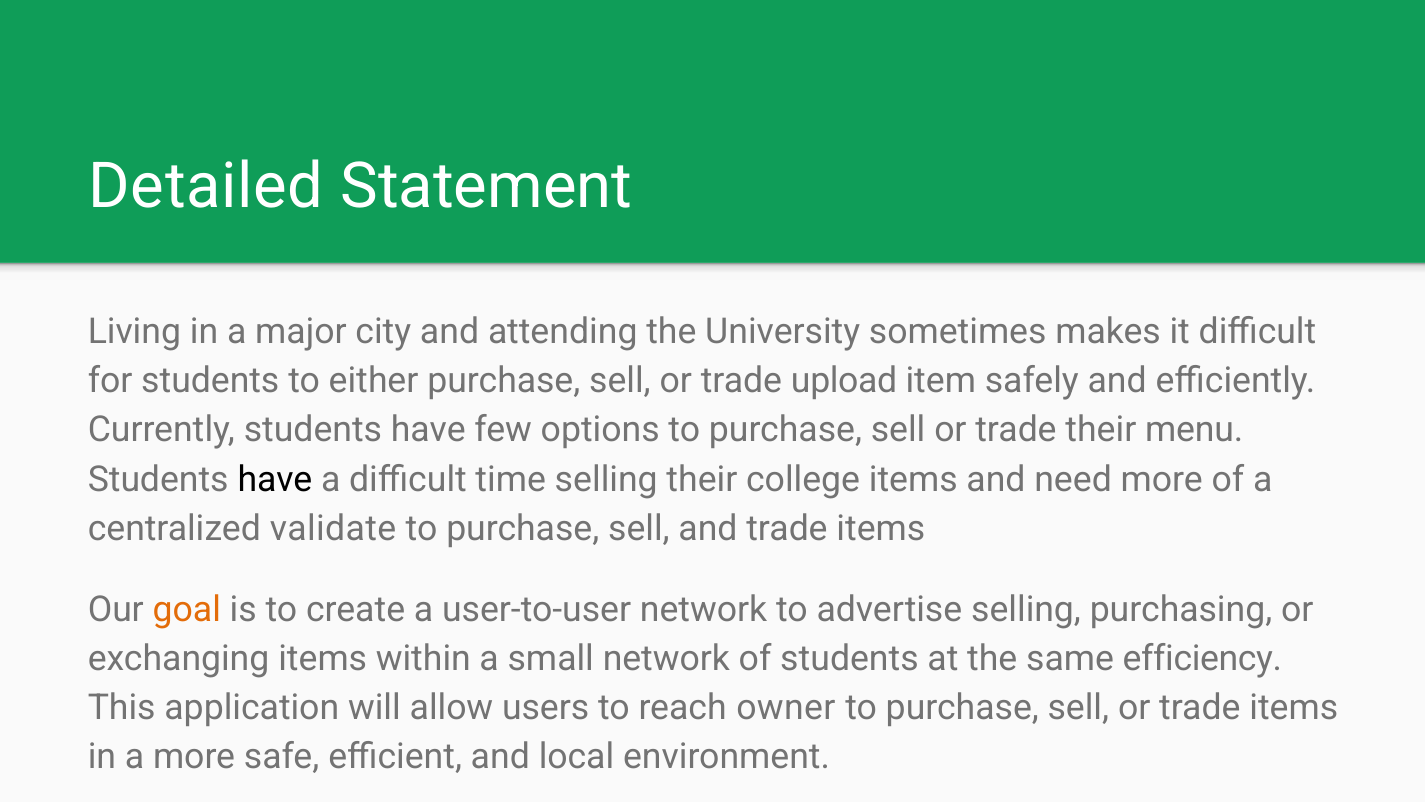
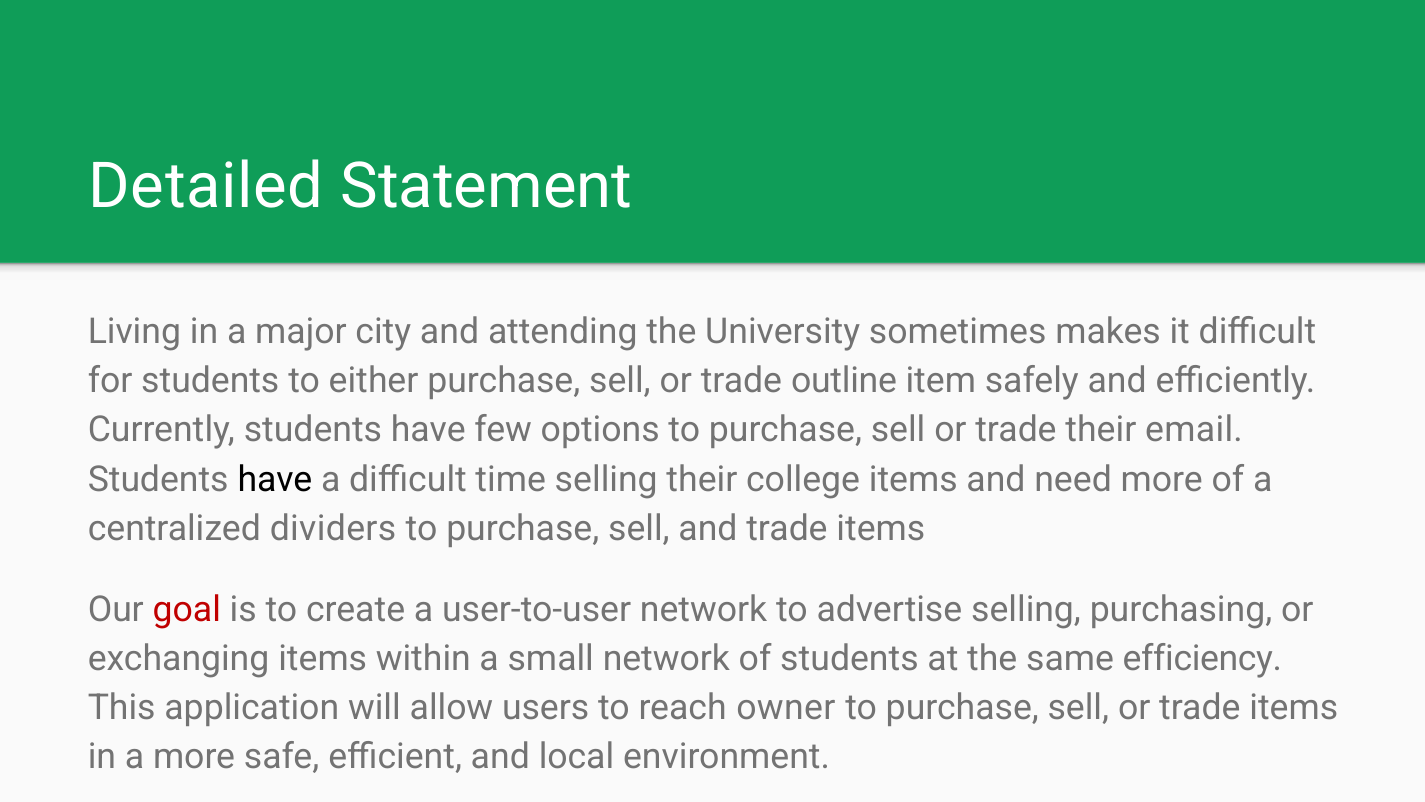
upload: upload -> outline (844, 381)
menu: menu -> email (1194, 430)
validate: validate -> dividers (333, 528)
goal colour: orange -> red (187, 609)
